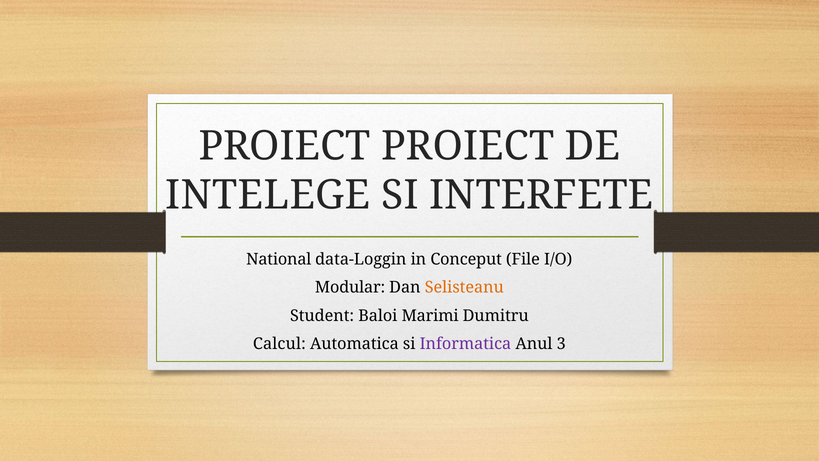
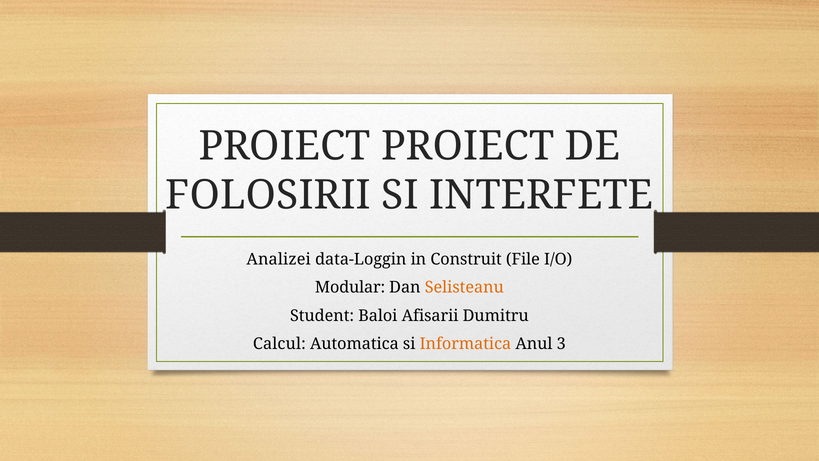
INTELEGE: INTELEGE -> FOLOSIRII (268, 195)
National: National -> Analizei (279, 259)
Conceput: Conceput -> Construit (466, 259)
Marimi: Marimi -> Afisarii (430, 316)
Informatica colour: purple -> orange (465, 344)
